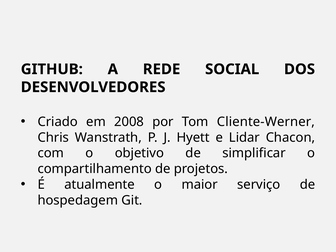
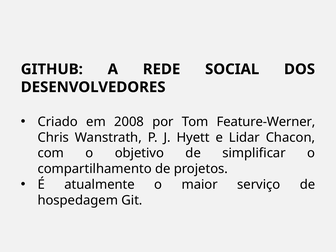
Cliente-Werner: Cliente-Werner -> Feature-Werner (266, 122)
